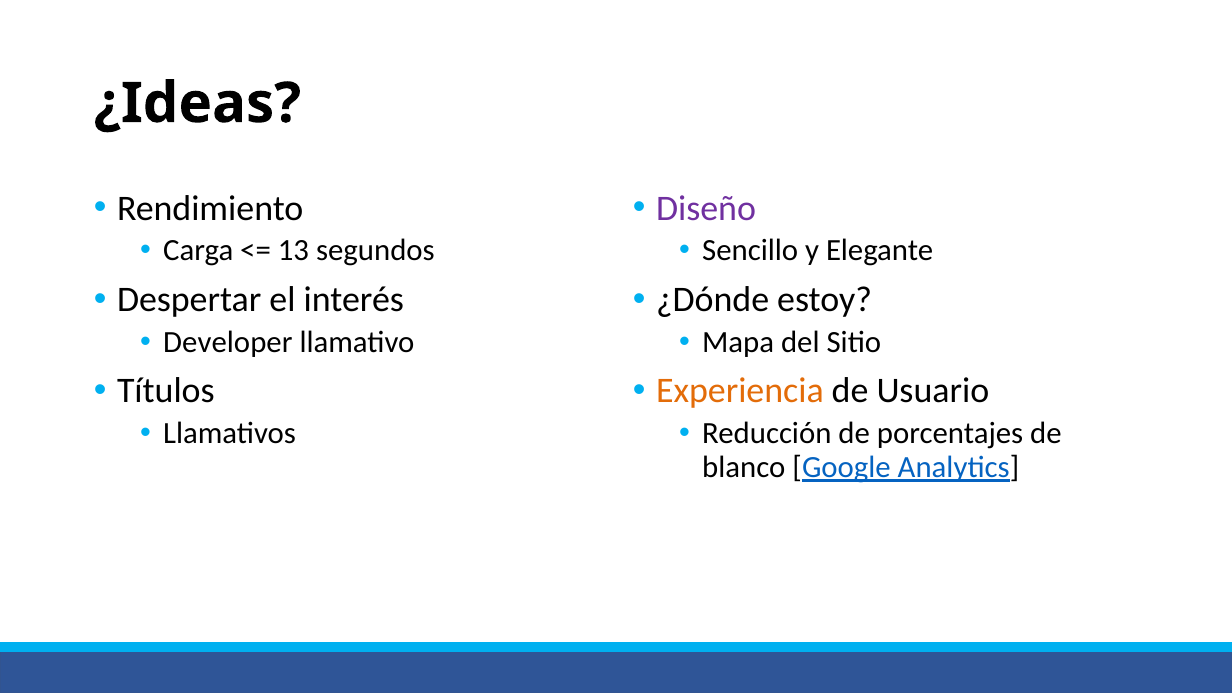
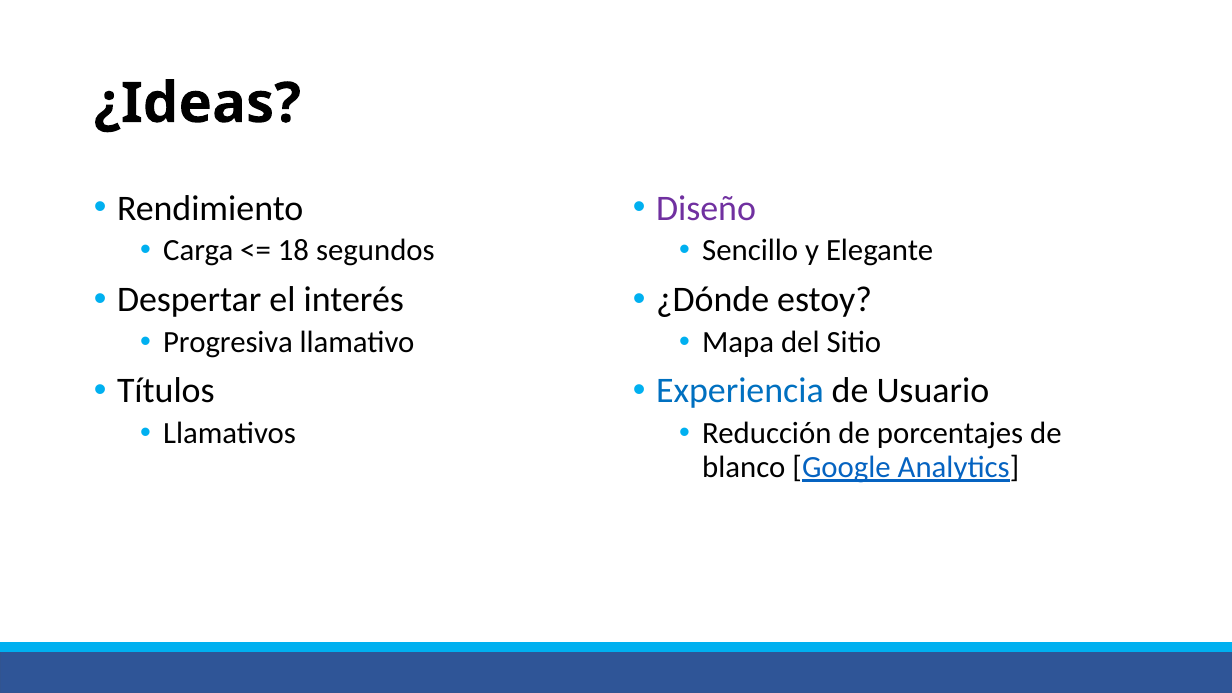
13: 13 -> 18 (294, 251)
Developer: Developer -> Progresiva (228, 342)
Experiencia colour: orange -> blue (740, 391)
